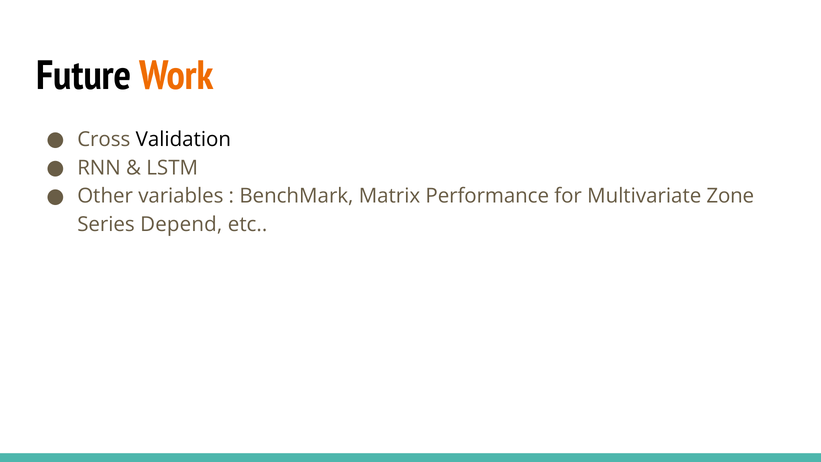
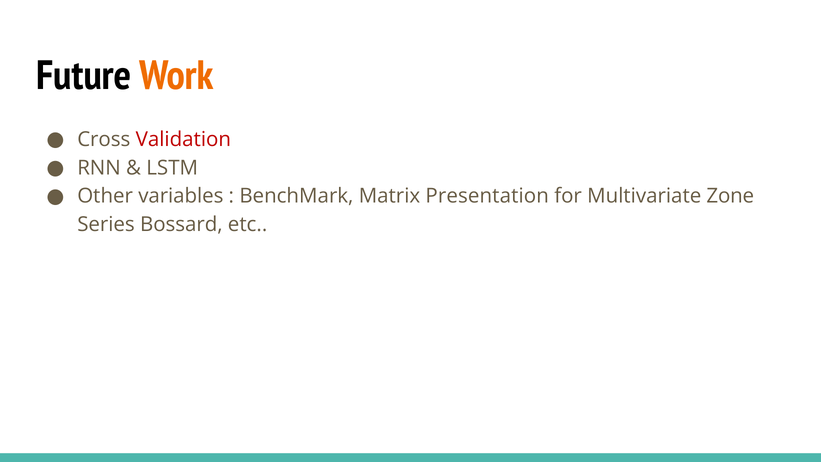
Validation colour: black -> red (183, 139)
Performance: Performance -> Presentation (487, 196)
Depend: Depend -> Bossard (181, 224)
